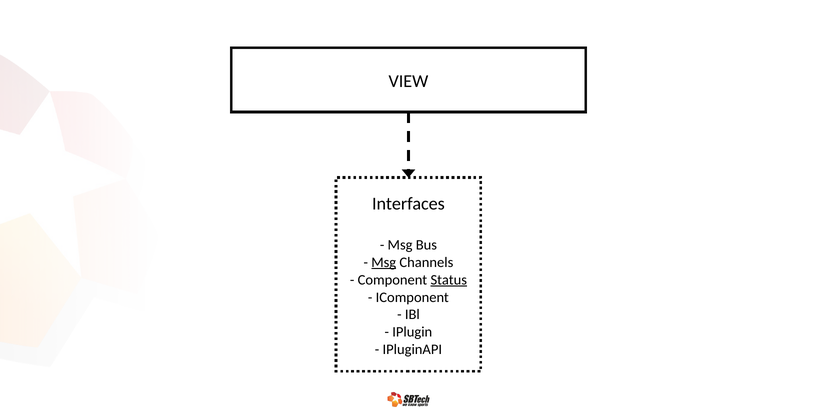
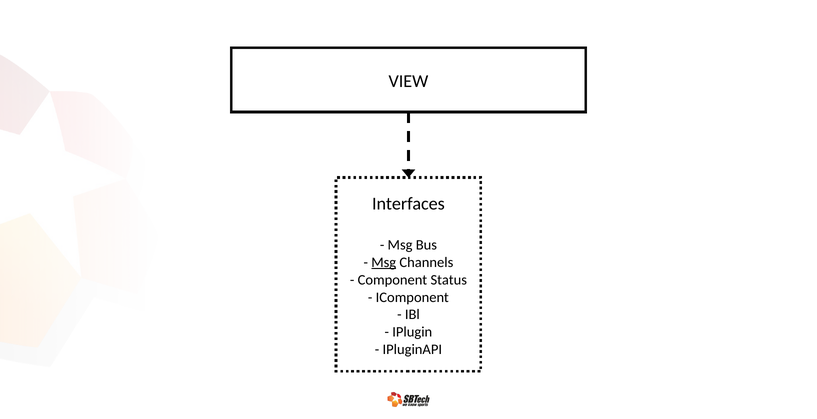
Status underline: present -> none (449, 280)
